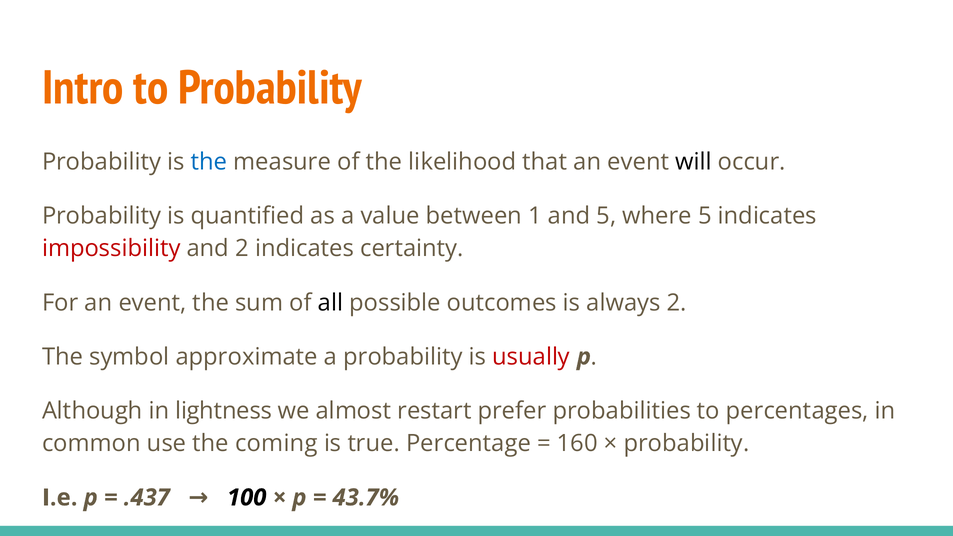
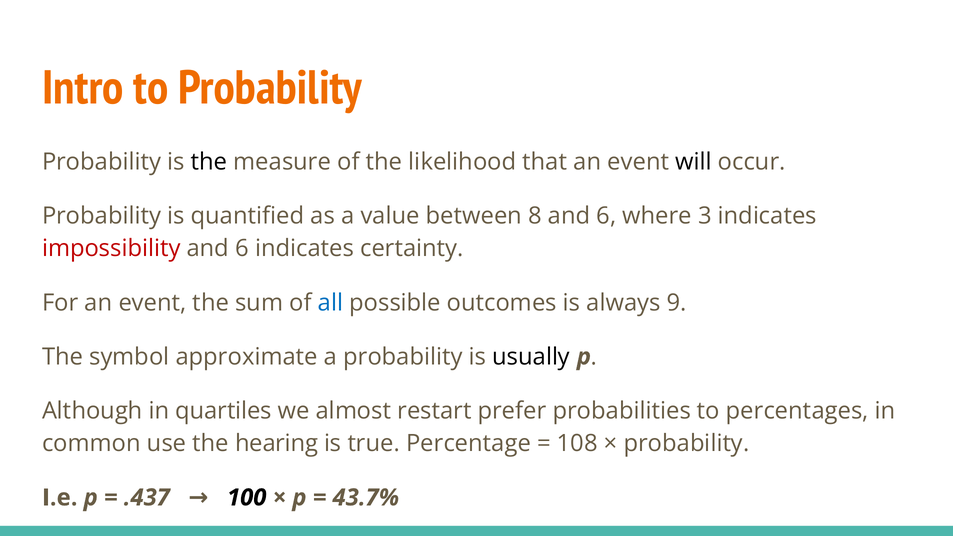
the colour: blue -> black (209, 162)
1: 1 -> 8 (535, 216)
5: 5 -> 6 (606, 216)
where 5: 5 -> 3 (705, 216)
2: 2 -> 6 (242, 249)
all colour: black -> blue (330, 303)
always 2: 2 -> 9 (677, 303)
usually colour: red -> black (531, 357)
lightness: lightness -> quartiles (224, 411)
coming: coming -> hearing (277, 444)
160: 160 -> 108 (577, 444)
